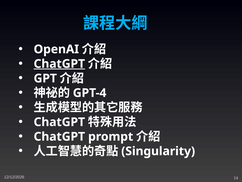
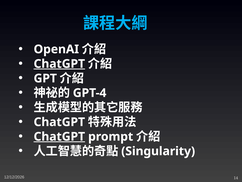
ChatGPT underline: none -> present (59, 136)
